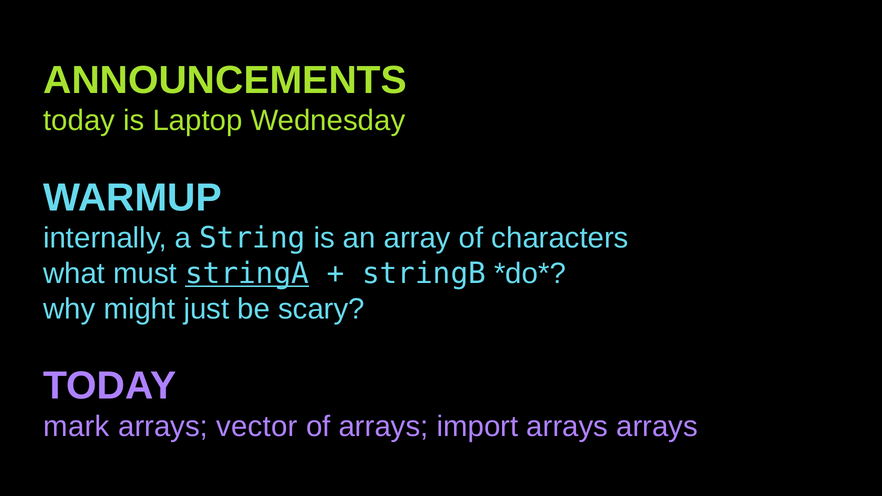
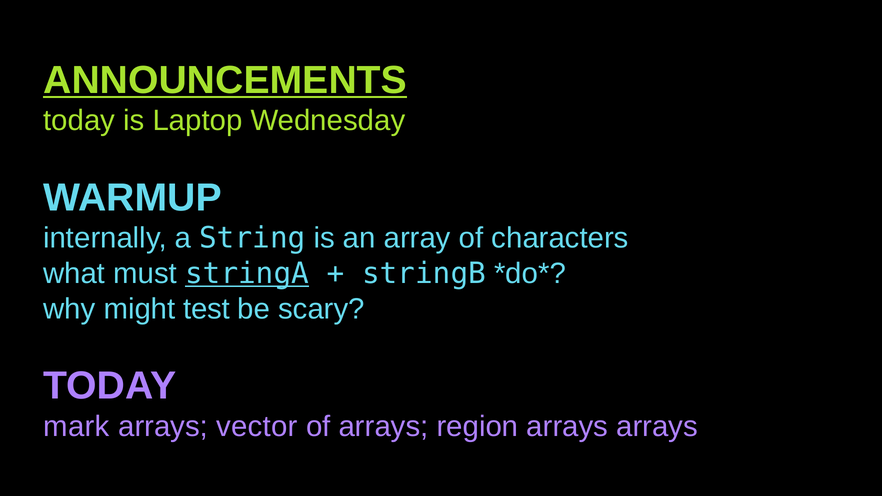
ANNOUNCEMENTS underline: none -> present (225, 80)
just: just -> test (207, 309)
import: import -> region (477, 427)
